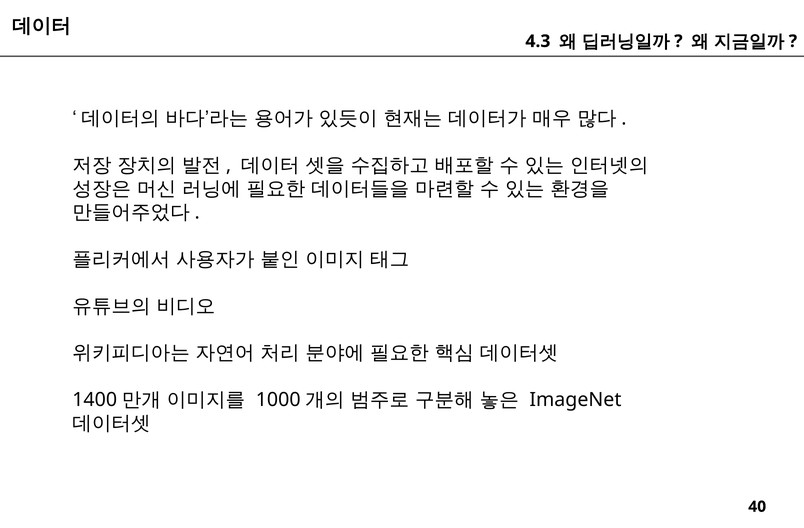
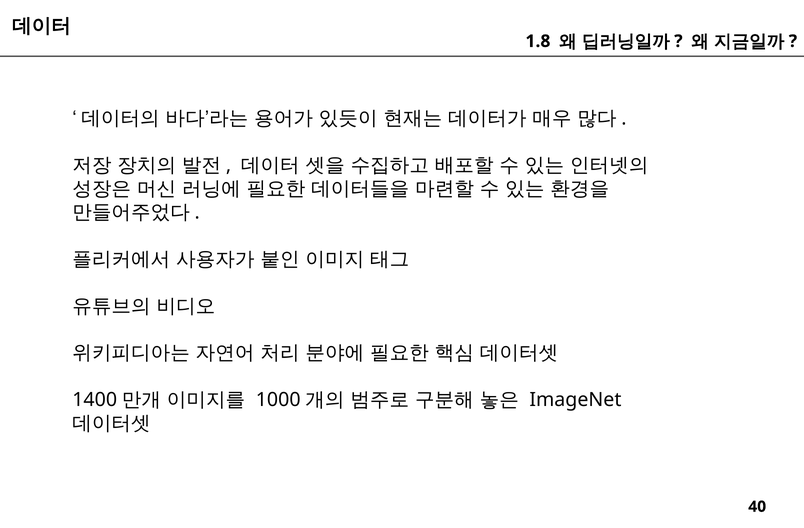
4.3: 4.3 -> 1.8 (538, 41)
